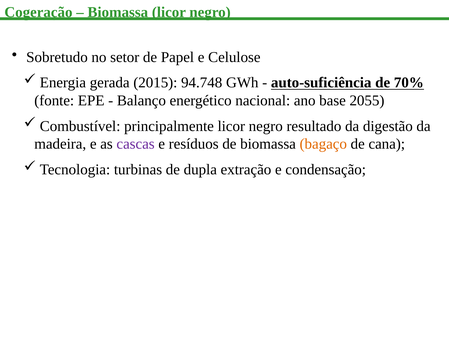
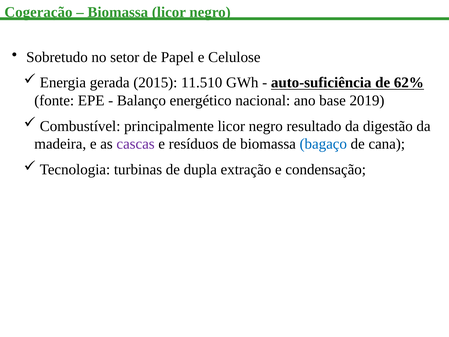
94.748: 94.748 -> 11.510 (202, 83)
70%: 70% -> 62% (409, 83)
2055: 2055 -> 2019 (367, 101)
bagaço colour: orange -> blue (323, 144)
